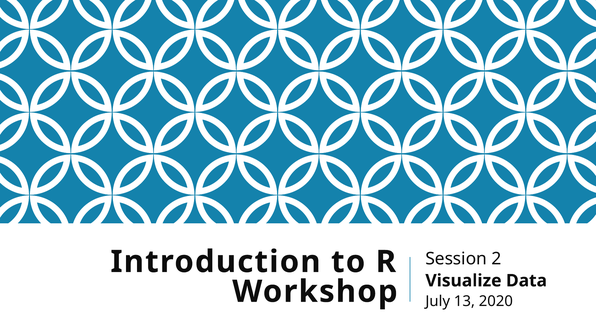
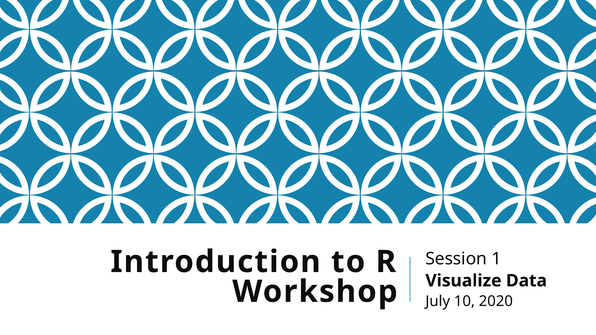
2: 2 -> 1 (496, 259)
13: 13 -> 10 (464, 301)
